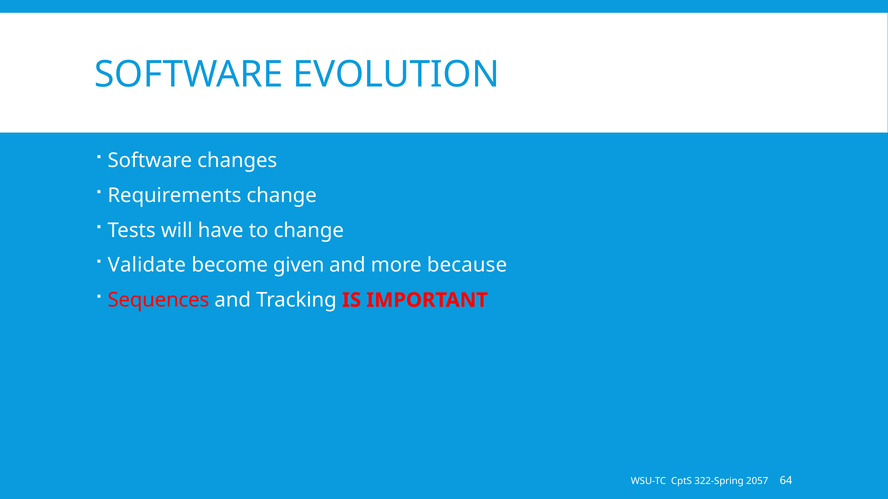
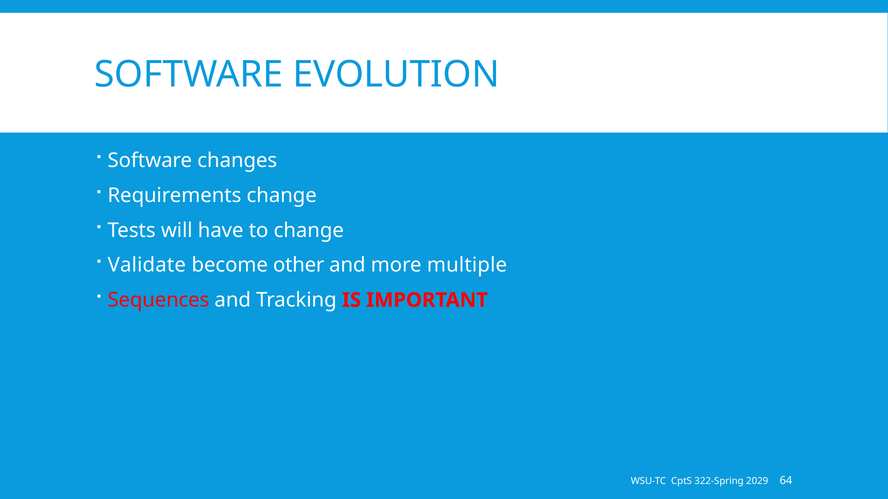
given: given -> other (299, 265)
because: because -> multiple (467, 265)
2057: 2057 -> 2029 (757, 482)
